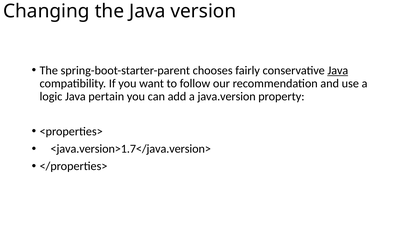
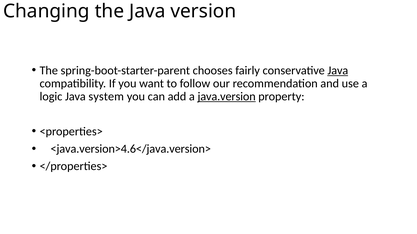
pertain: pertain -> system (106, 97)
java.version underline: none -> present (227, 97)
<java.version>1.7</java.version>: <java.version>1.7</java.version> -> <java.version>4.6</java.version> (131, 149)
